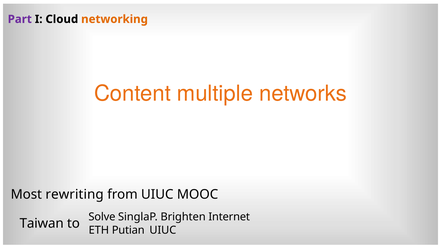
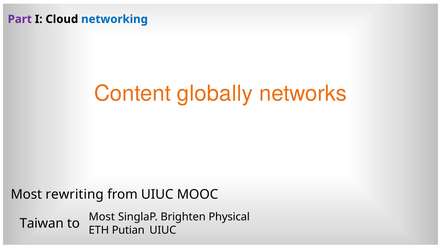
networking colour: orange -> blue (115, 19)
multiple: multiple -> globally (215, 94)
Solve: Solve -> Most (102, 217)
Internet: Internet -> Physical (229, 217)
